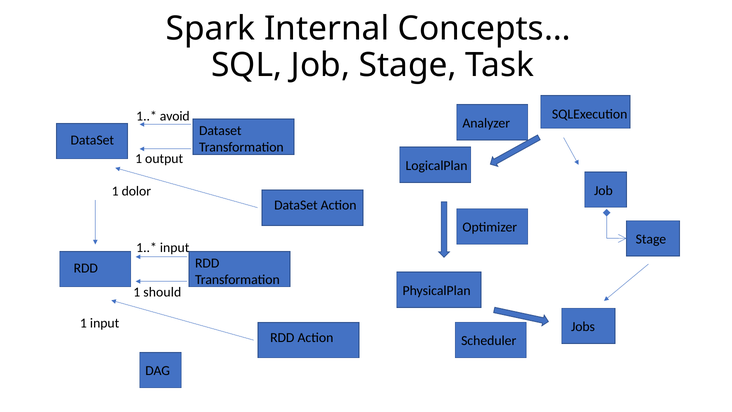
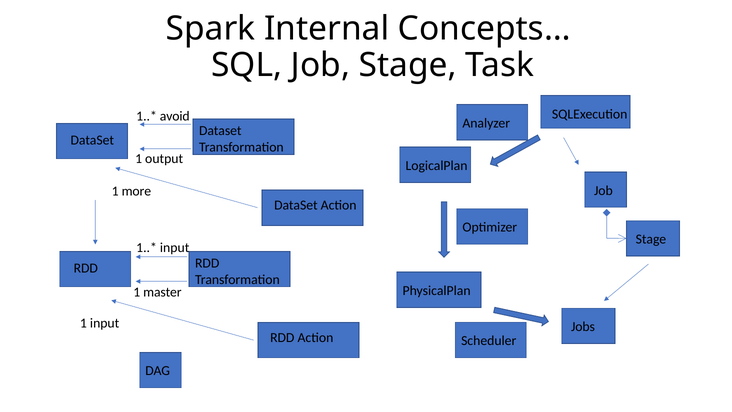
dolor: dolor -> more (136, 191)
should: should -> master (162, 292)
